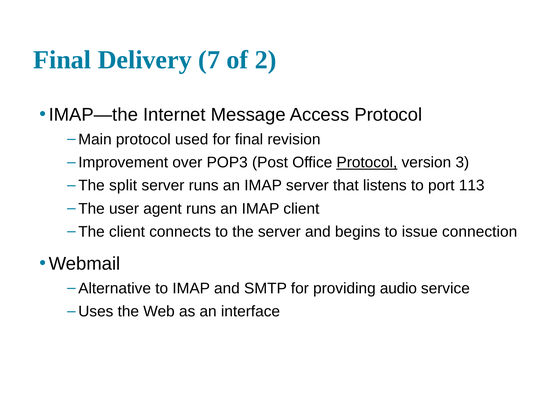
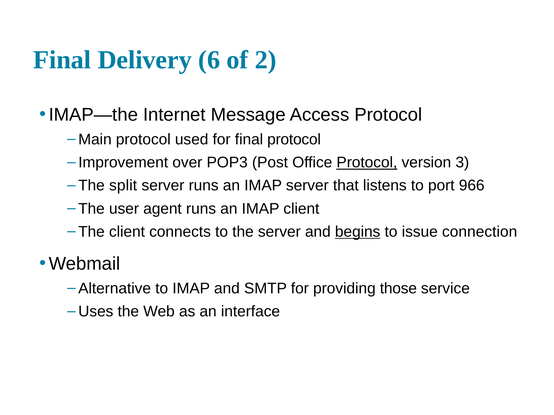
7: 7 -> 6 (209, 60)
final revision: revision -> protocol (294, 140)
113: 113 -> 966 (472, 186)
begins underline: none -> present (358, 232)
audio: audio -> those (398, 289)
